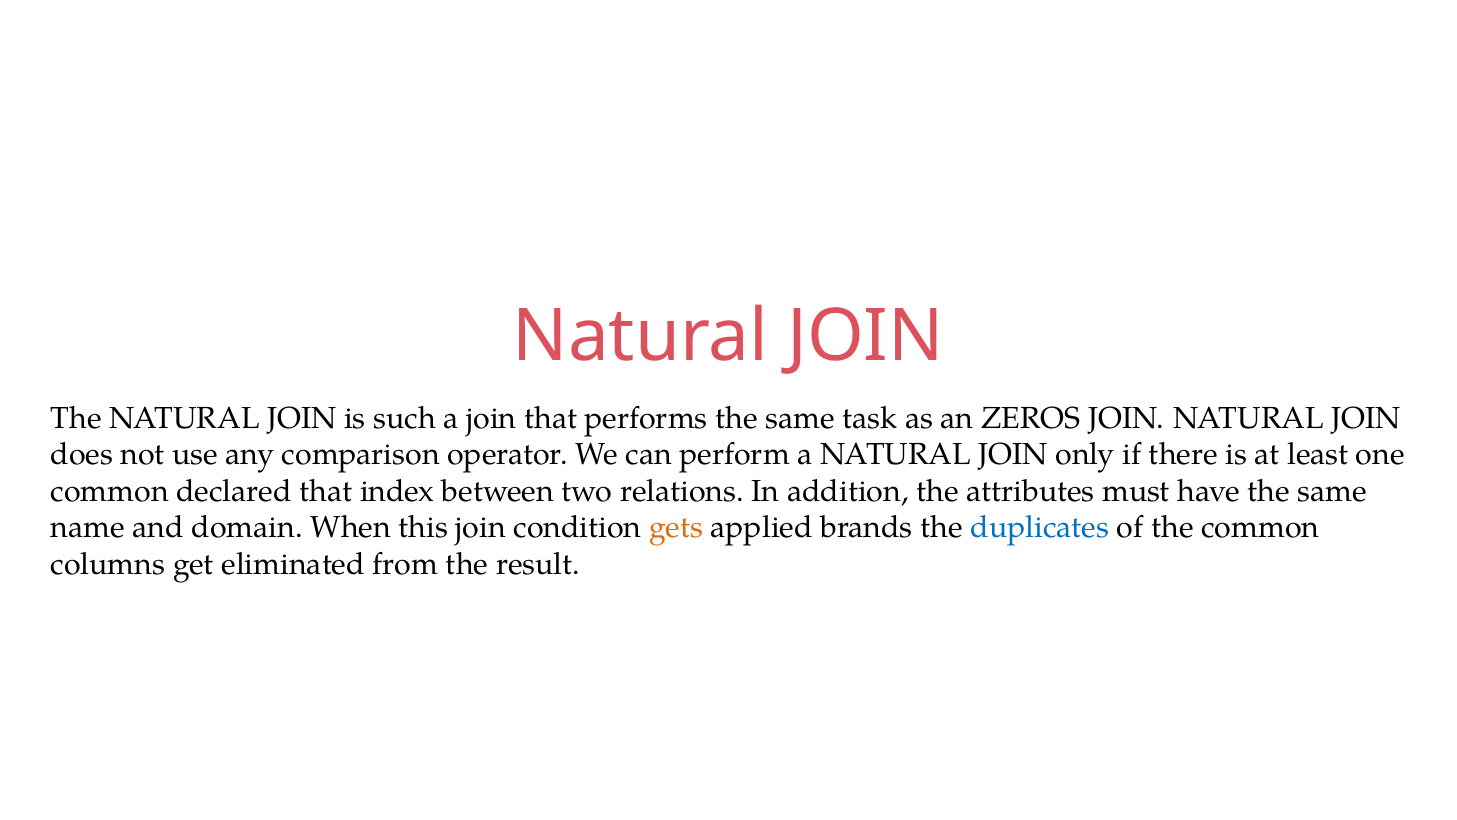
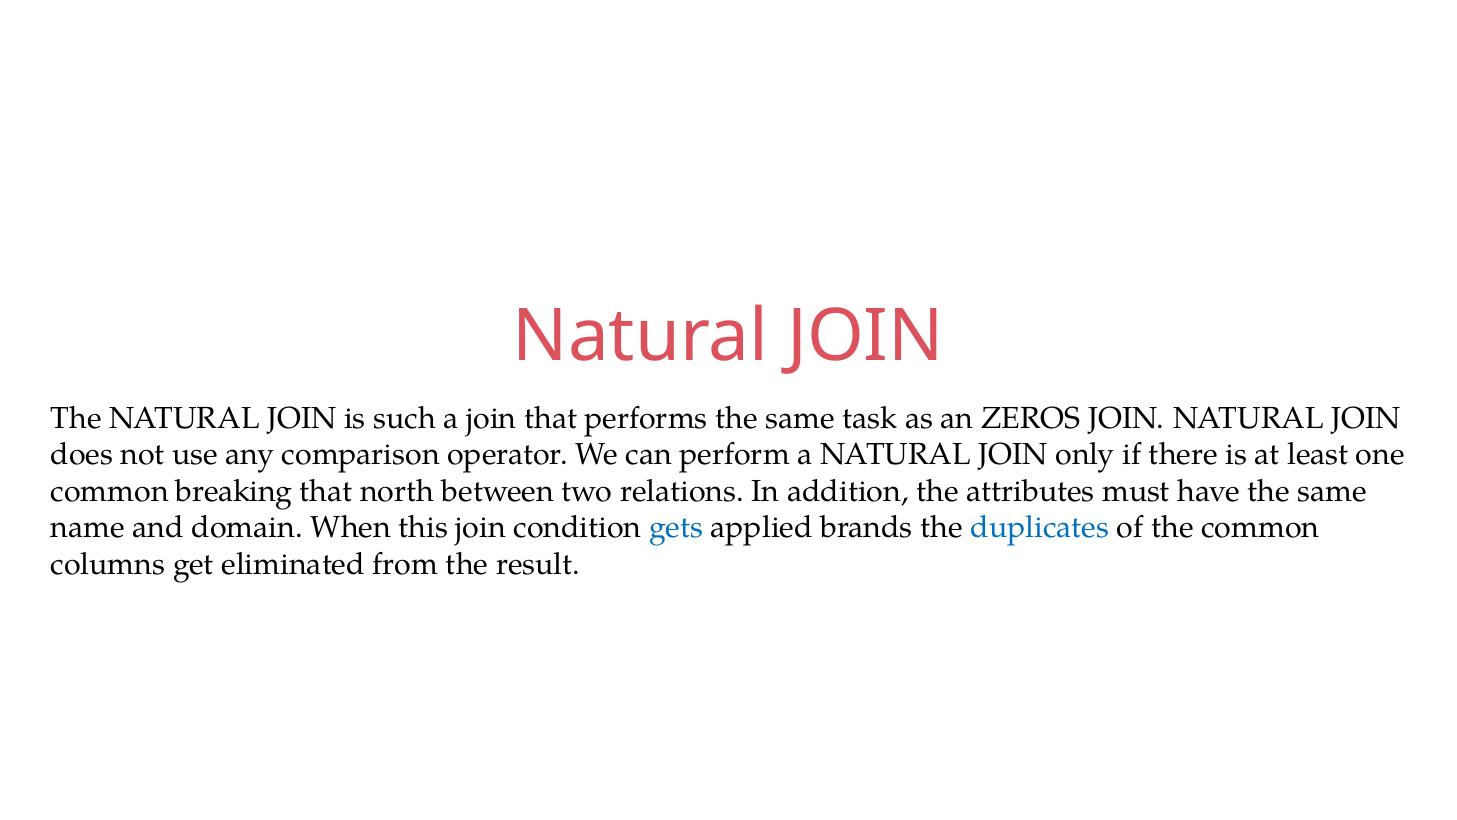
declared: declared -> breaking (234, 491)
index: index -> north (397, 491)
gets colour: orange -> blue (676, 527)
